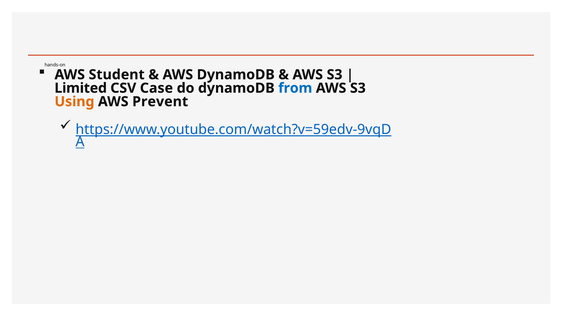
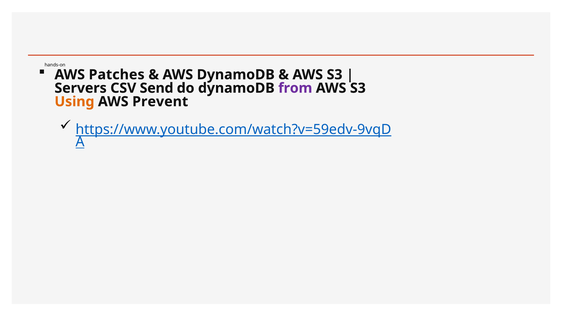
Student: Student -> Patches (117, 75)
Limited: Limited -> Servers (81, 88)
Case: Case -> Send (157, 88)
from colour: blue -> purple (295, 88)
